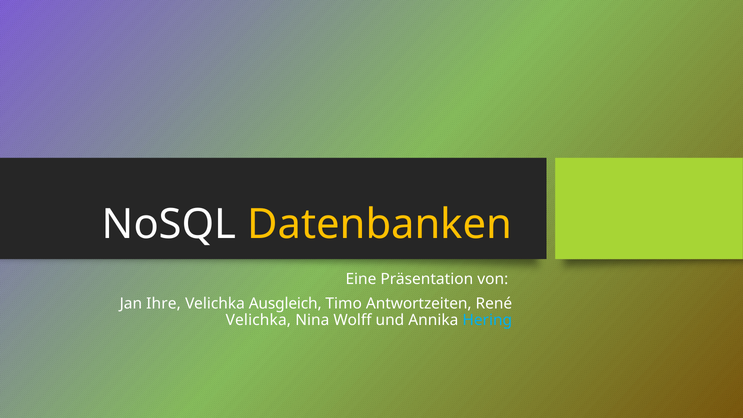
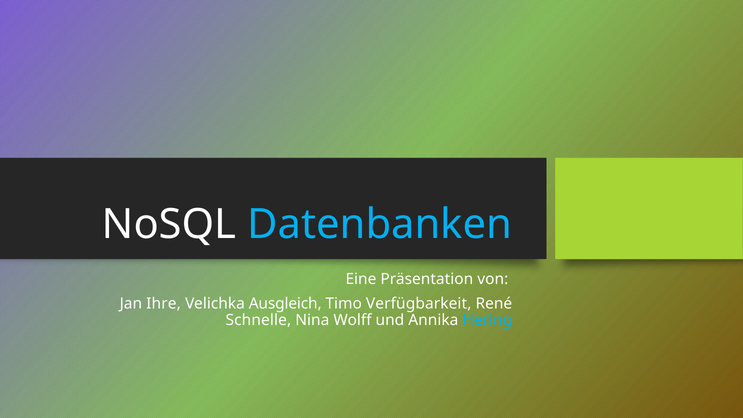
Datenbanken colour: yellow -> light blue (380, 225)
Antwortzeiten: Antwortzeiten -> Verfügbarkeit (419, 303)
Velichka: Velichka -> Schnelle (258, 320)
